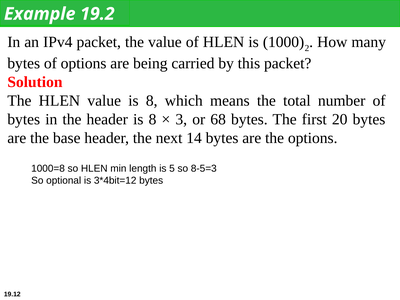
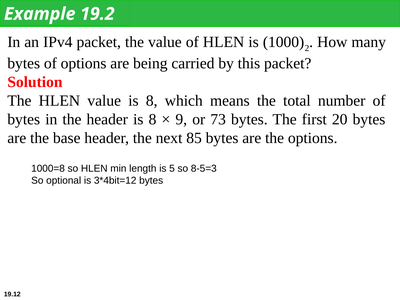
3: 3 -> 9 (181, 119)
68: 68 -> 73 (218, 119)
14: 14 -> 85 (194, 138)
